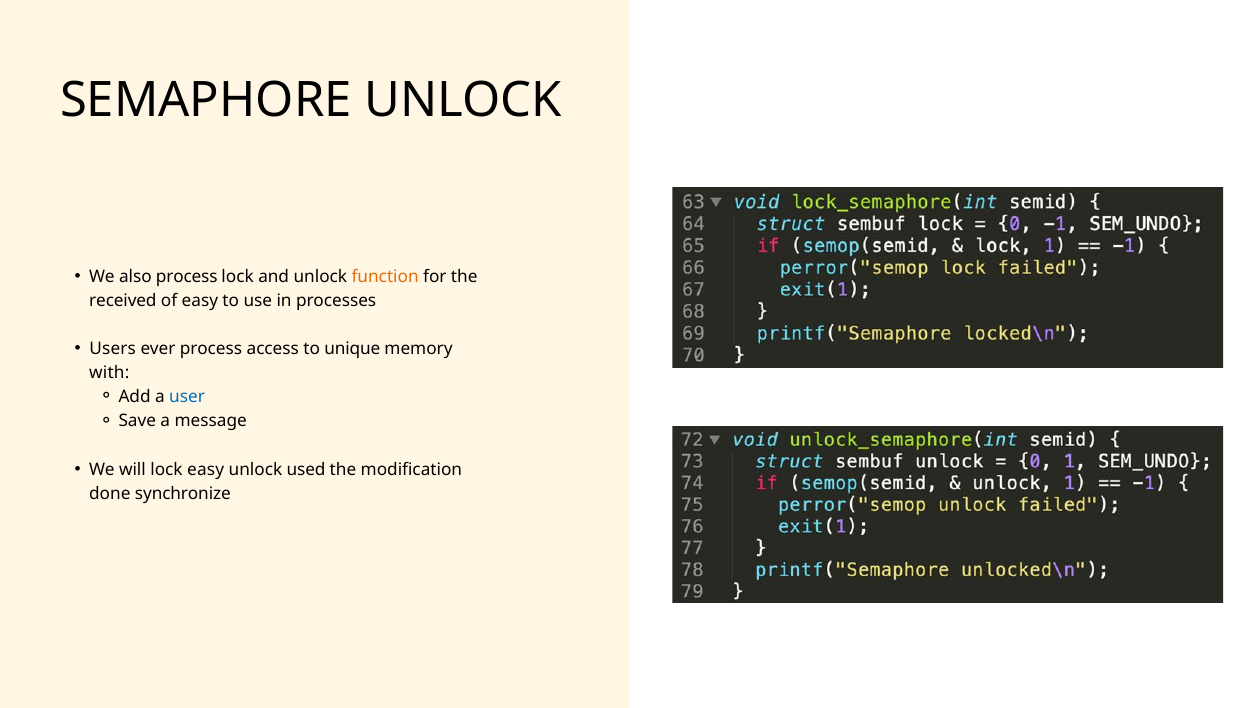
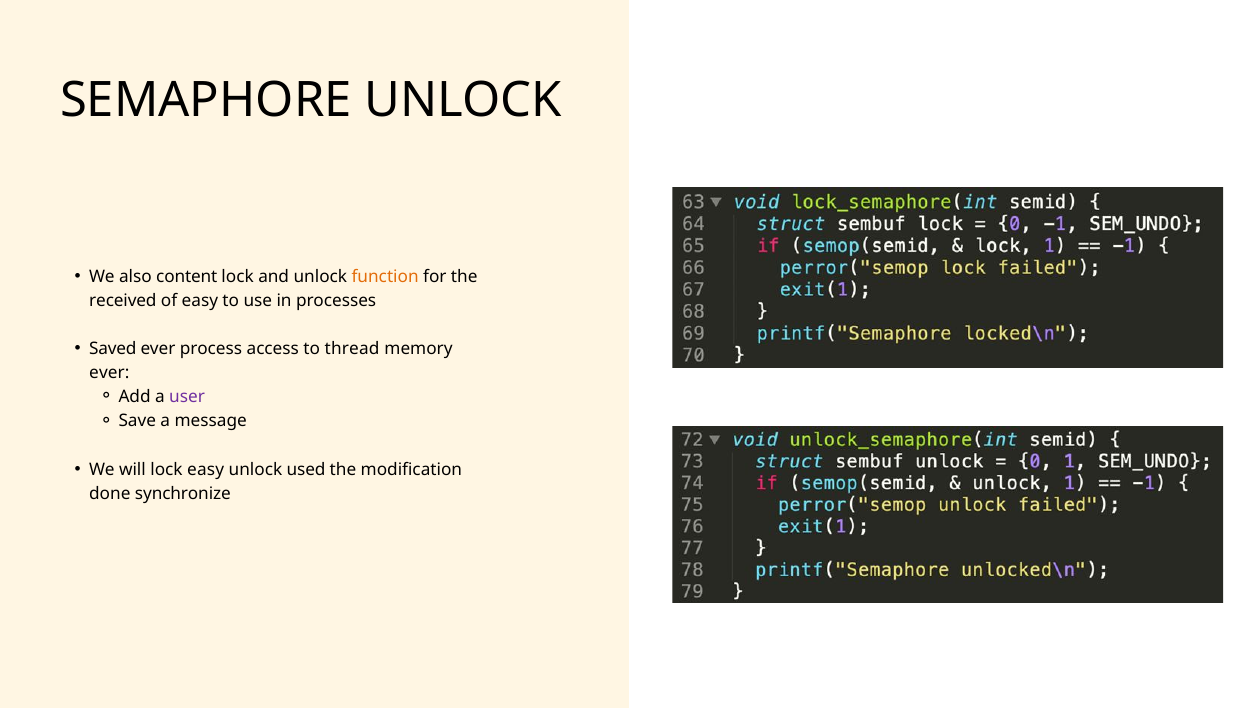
also process: process -> content (187, 277)
Users: Users -> Saved (113, 349)
unique: unique -> thread (352, 349)
with: with -> ever (109, 373)
user colour: blue -> purple (187, 397)
